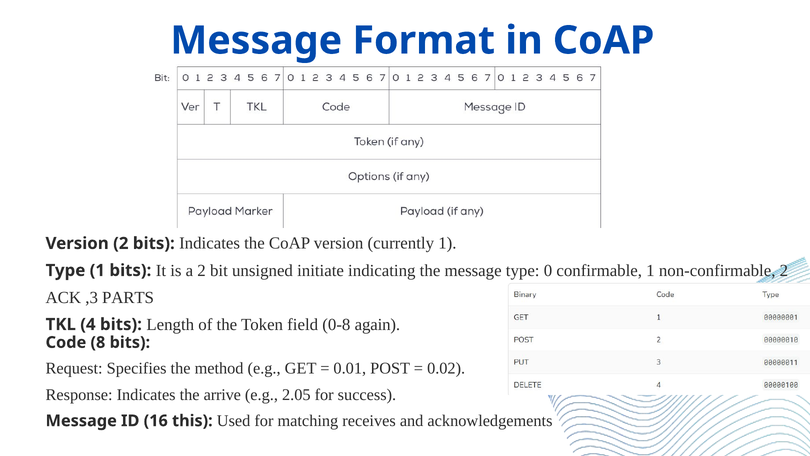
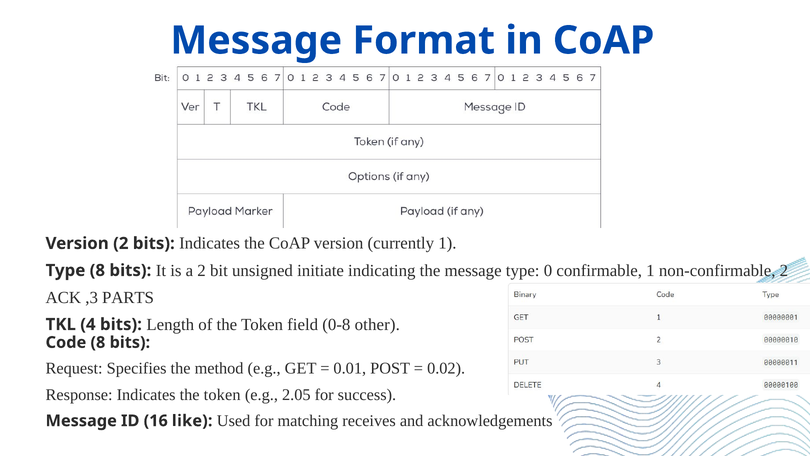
Type 1: 1 -> 8 (97, 270)
again: again -> other (377, 324)
Indicates the arrive: arrive -> token (222, 394)
this: this -> like (192, 421)
